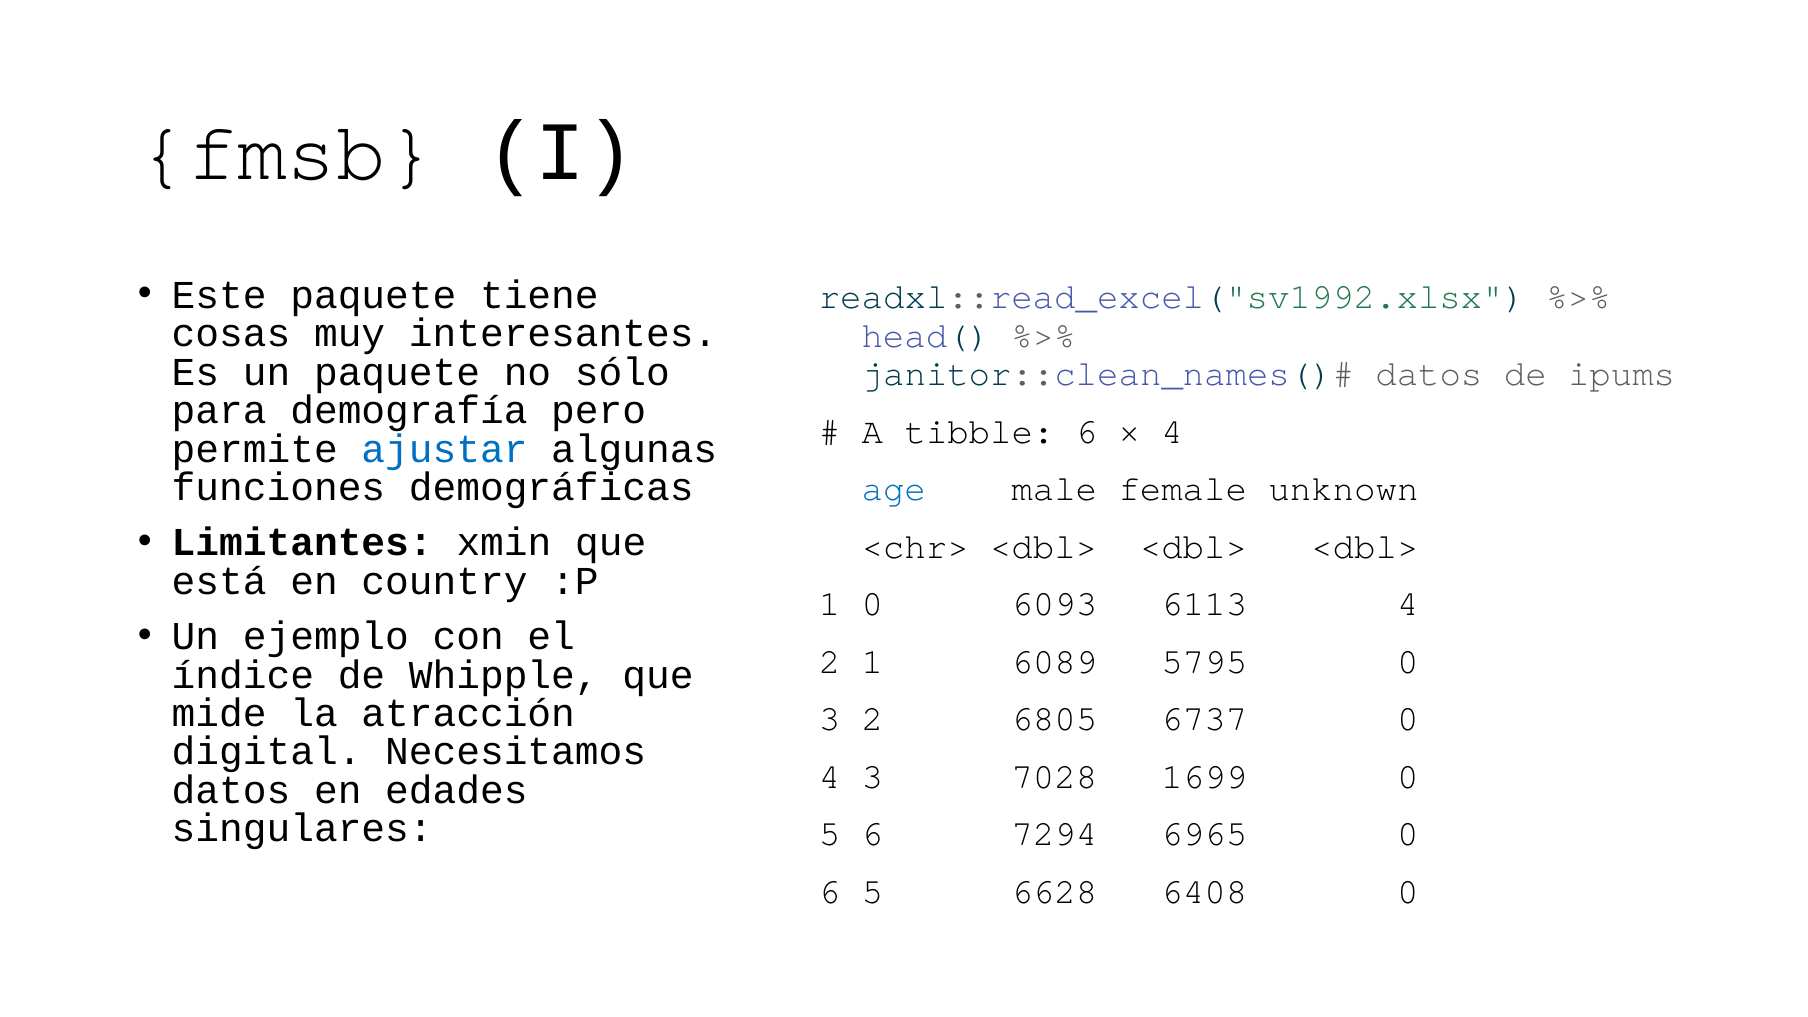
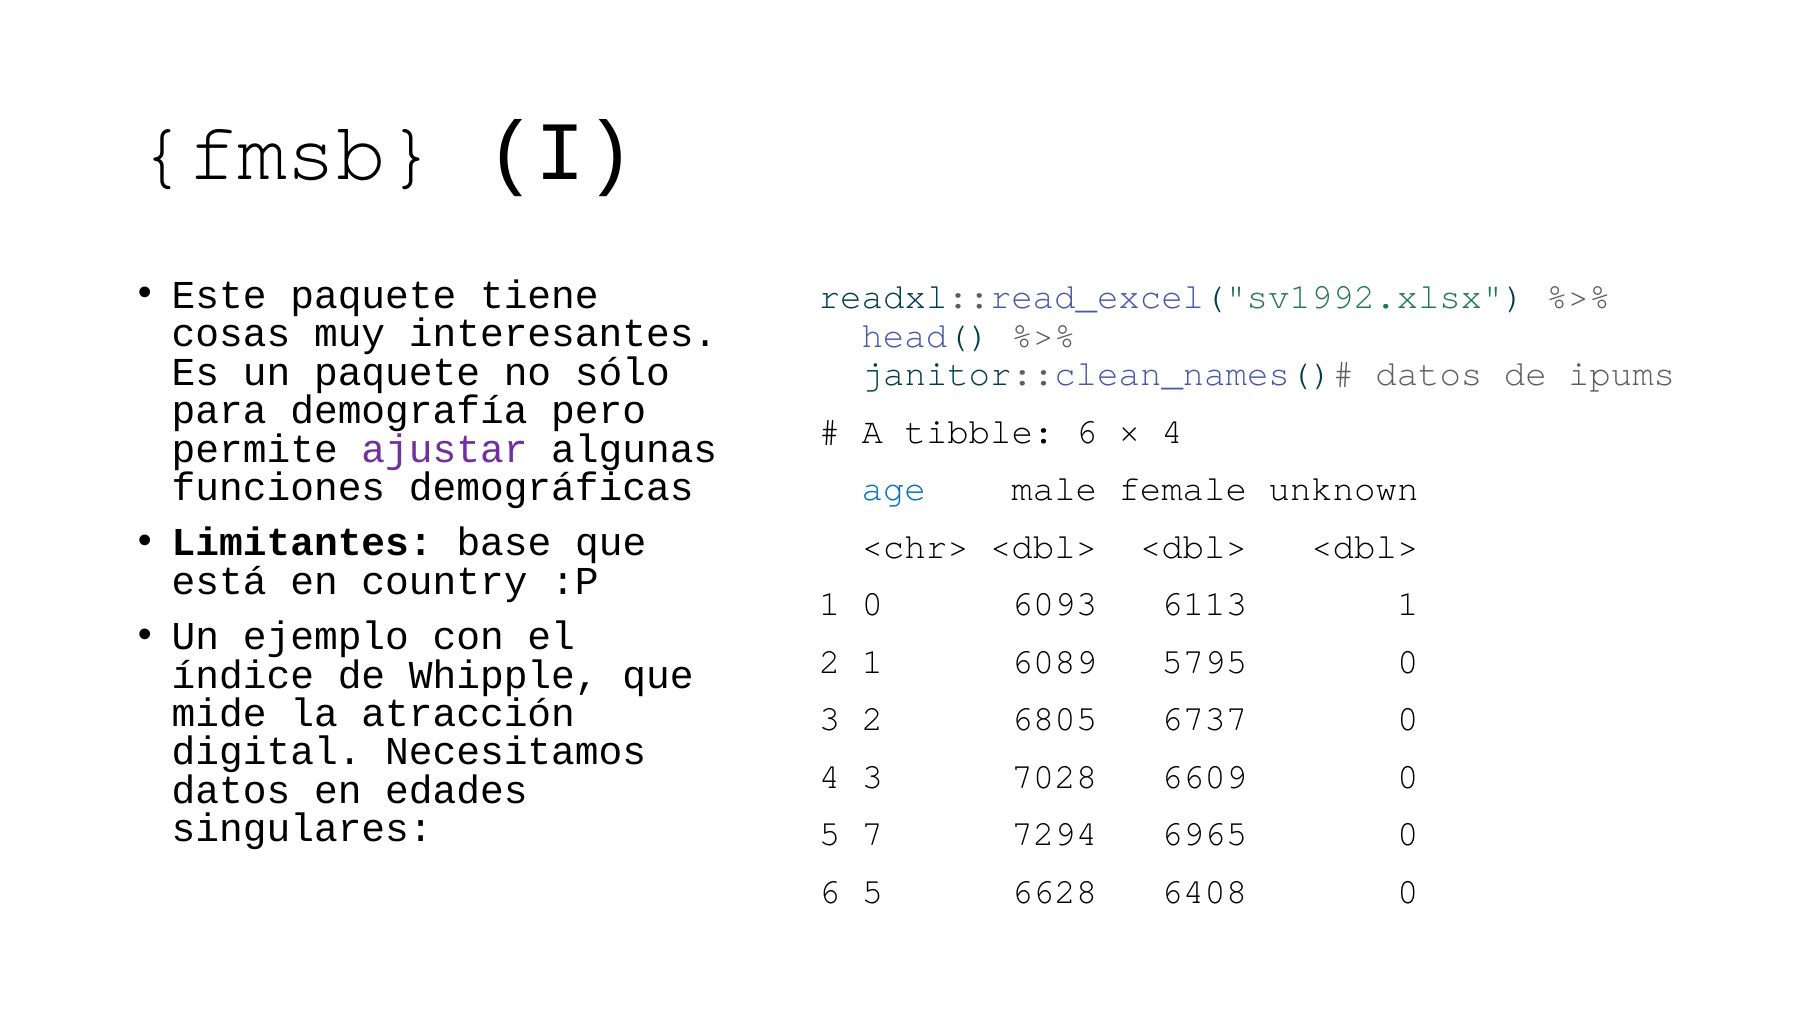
ajustar colour: blue -> purple (444, 449)
xmin: xmin -> base (504, 543)
6113 4: 4 -> 1 (1408, 604)
1699: 1699 -> 6609 (1204, 776)
5 6: 6 -> 7 (872, 834)
